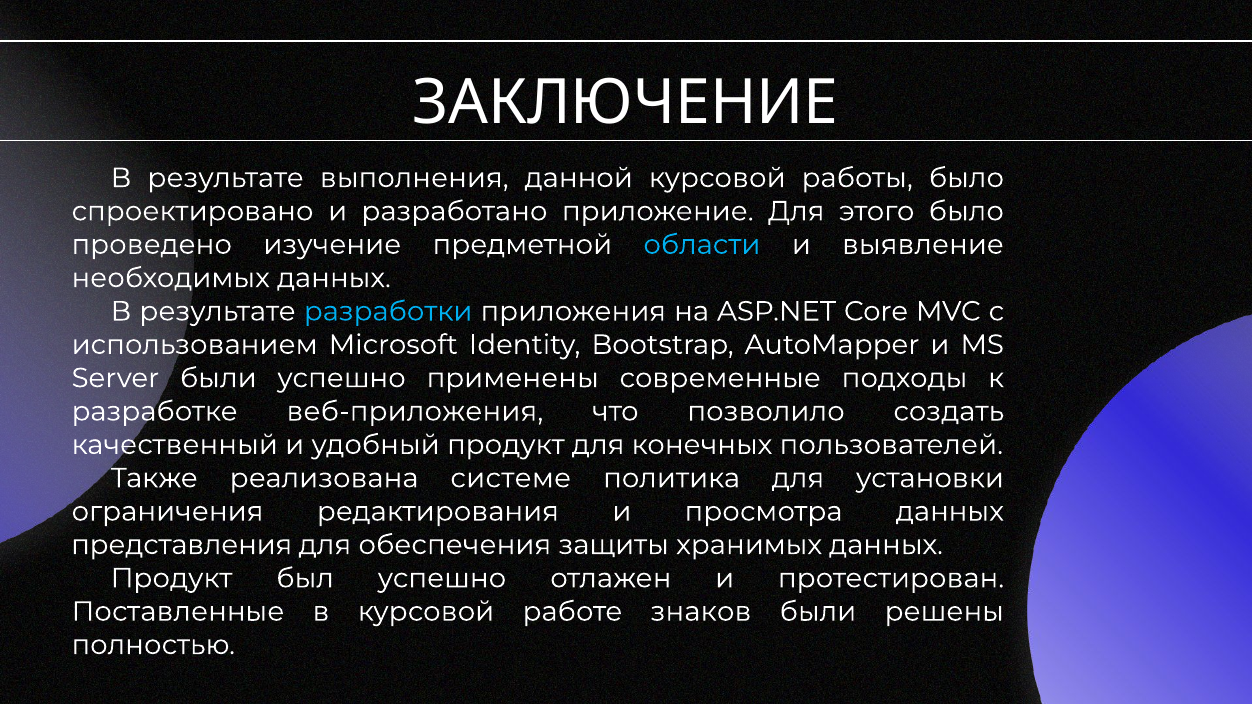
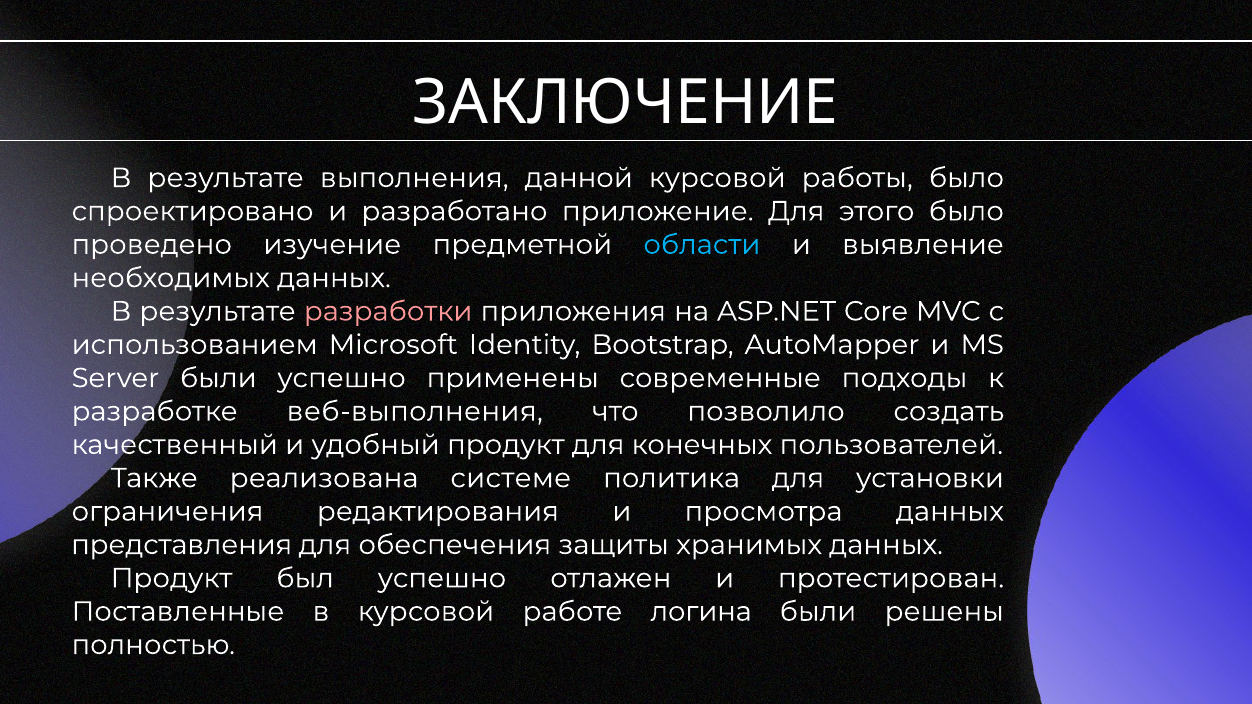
разработки colour: light blue -> pink (388, 311)
веб-приложения: веб-приложения -> веб-выполнения (415, 412)
знаков: знаков -> логина (701, 612)
